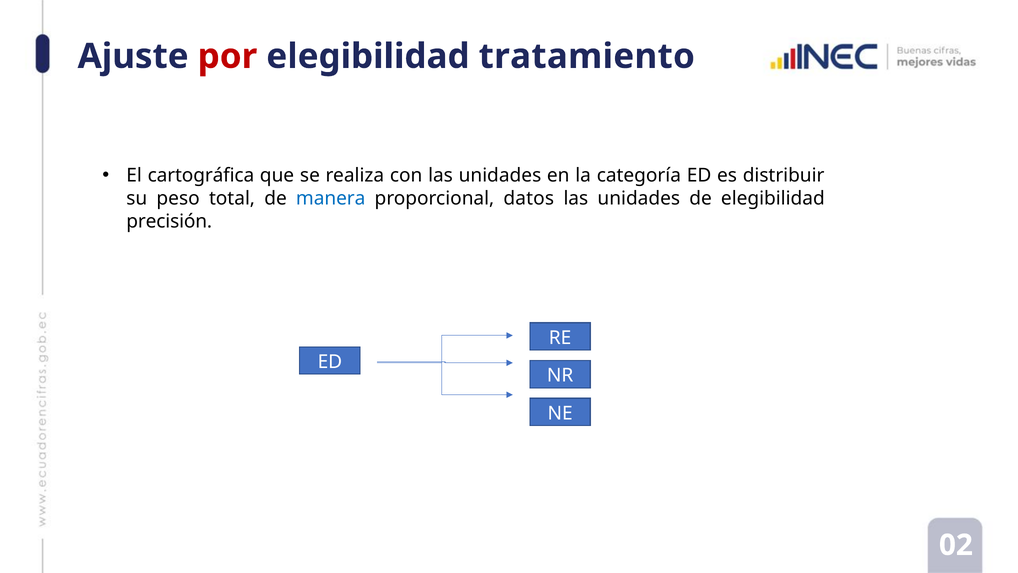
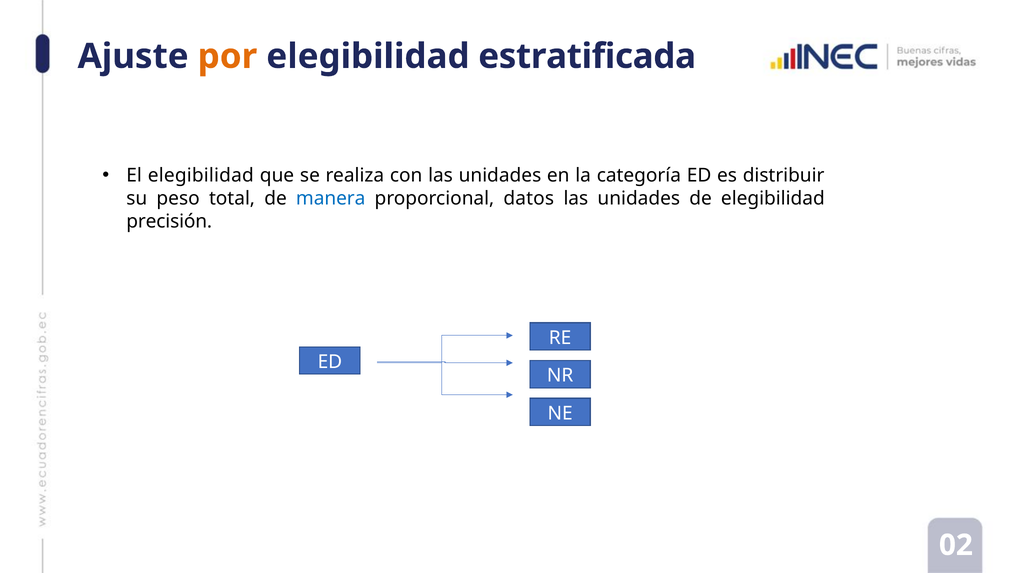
por colour: red -> orange (227, 56)
tratamiento: tratamiento -> estratificada (587, 56)
El cartográfica: cartográfica -> elegibilidad (201, 175)
